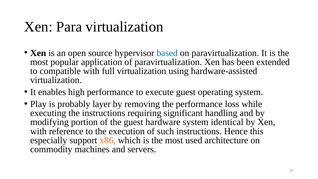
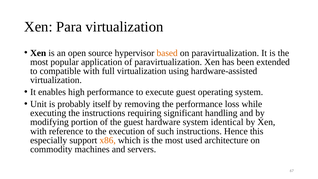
based colour: blue -> orange (167, 53)
Play: Play -> Unit (38, 104)
layer: layer -> itself (102, 104)
